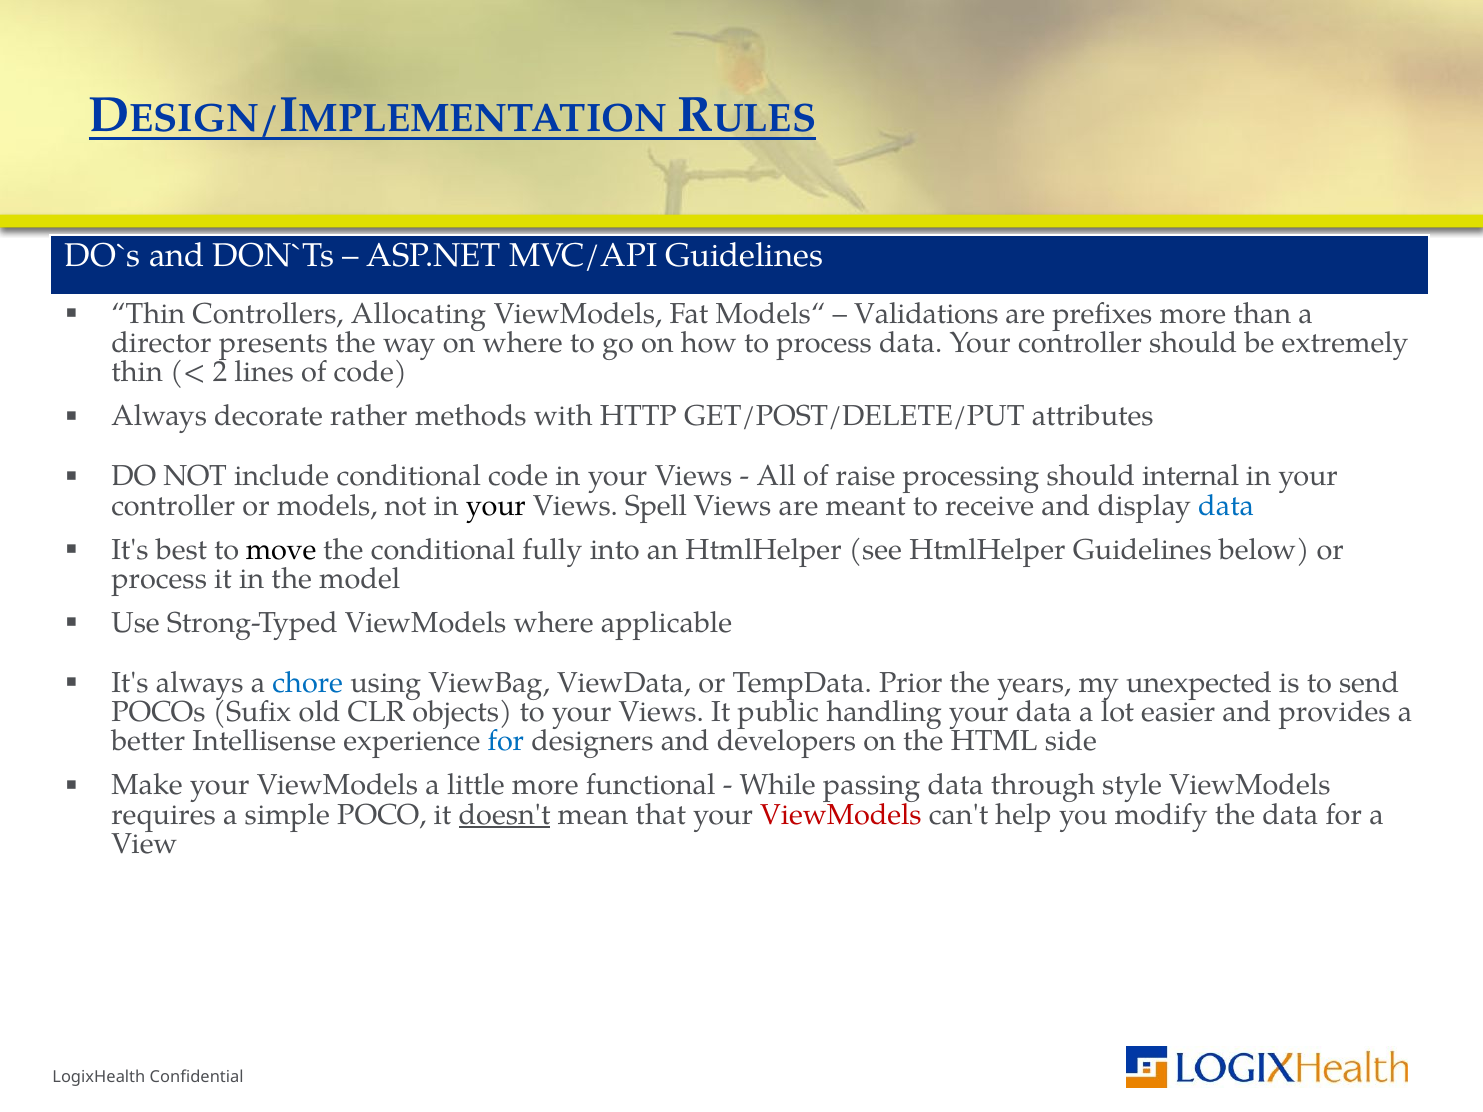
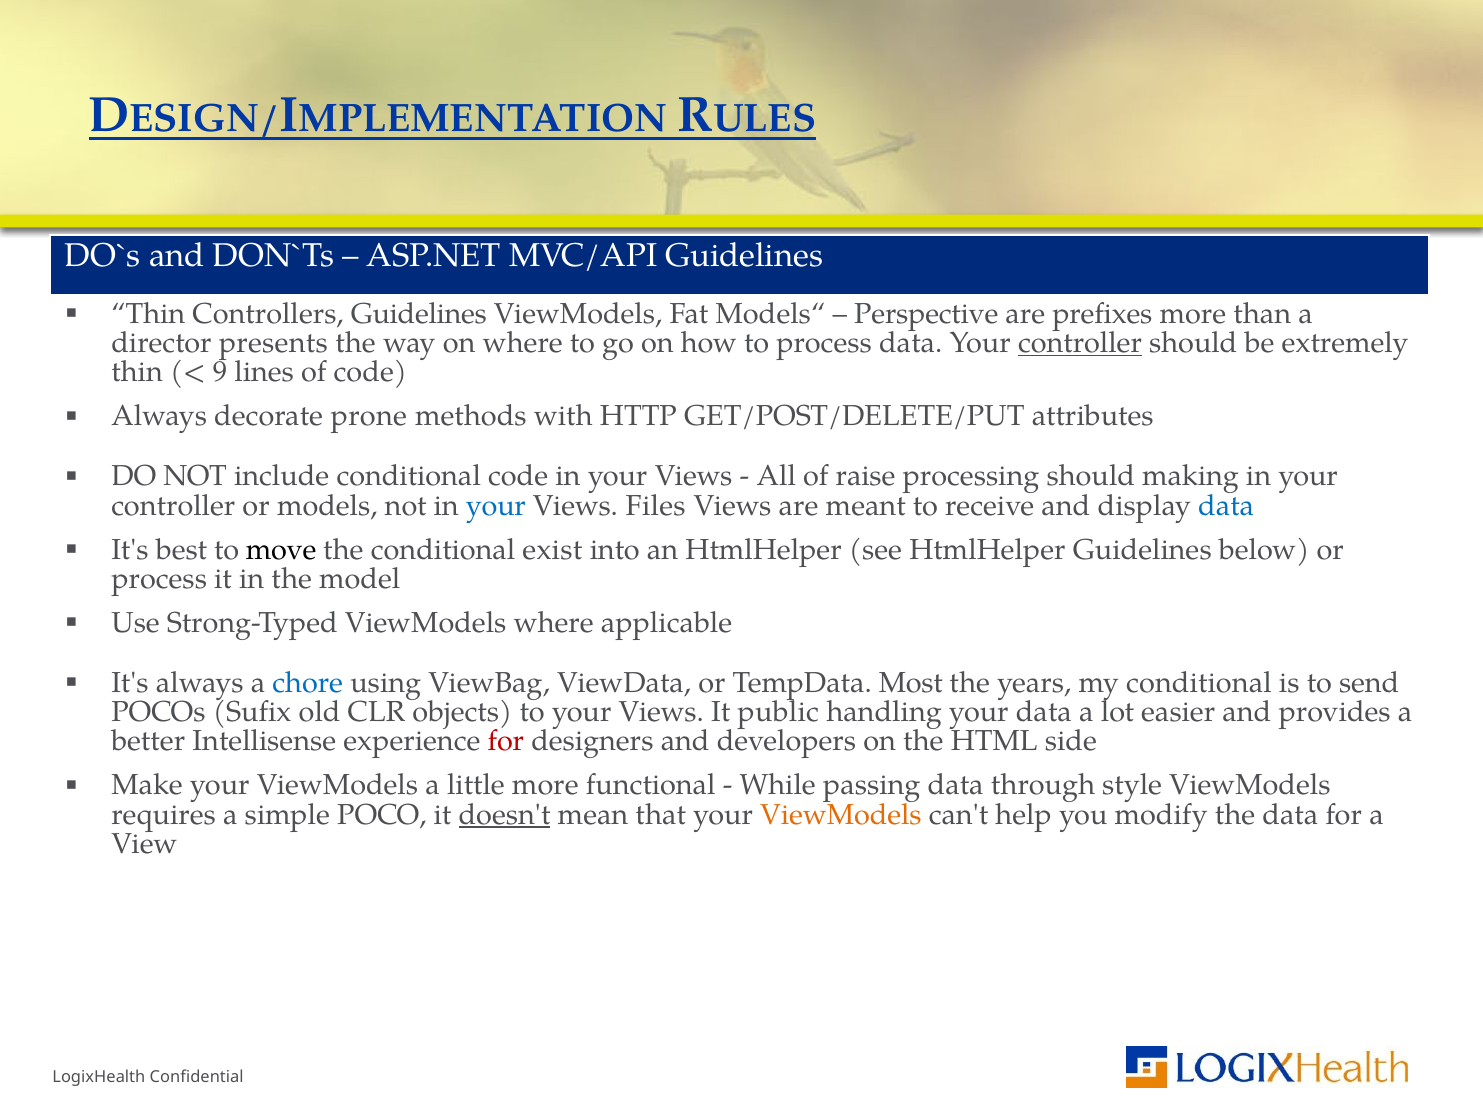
Controllers Allocating: Allocating -> Guidelines (419, 314)
Validations: Validations -> Perspective (926, 314)
controller underline: none -> present (1080, 343)
2: 2 -> 9 (220, 372)
rather: rather -> prone (369, 416)
internal: internal -> making (1191, 476)
your colour: black -> blue (496, 506)
Spell: Spell -> Files (656, 506)
fully: fully -> exist (552, 550)
Prior: Prior -> Most (911, 683)
my unexpected: unexpected -> conditional (1199, 683)
for colour: blue -> red (506, 742)
ViewModels colour: red -> orange (841, 815)
